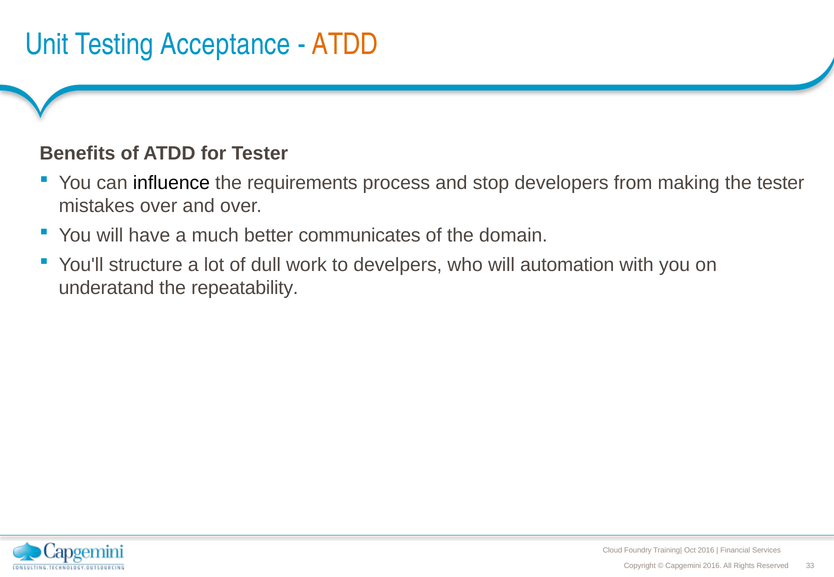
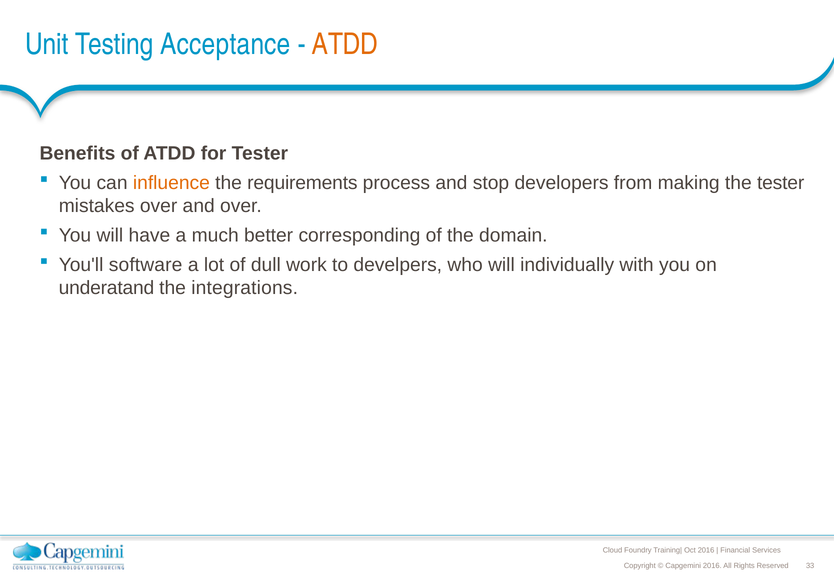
influence colour: black -> orange (171, 183)
communicates: communicates -> corresponding (359, 236)
structure: structure -> software (146, 265)
automation: automation -> individually (567, 265)
repeatability: repeatability -> integrations (245, 288)
